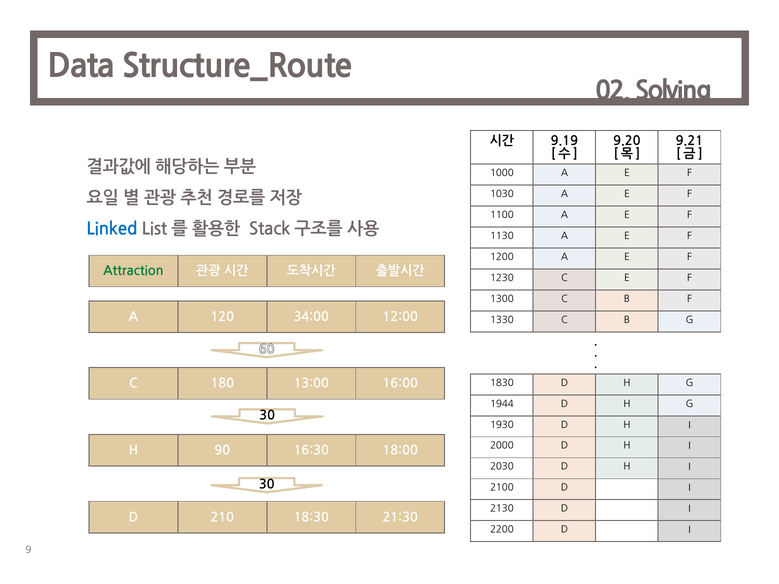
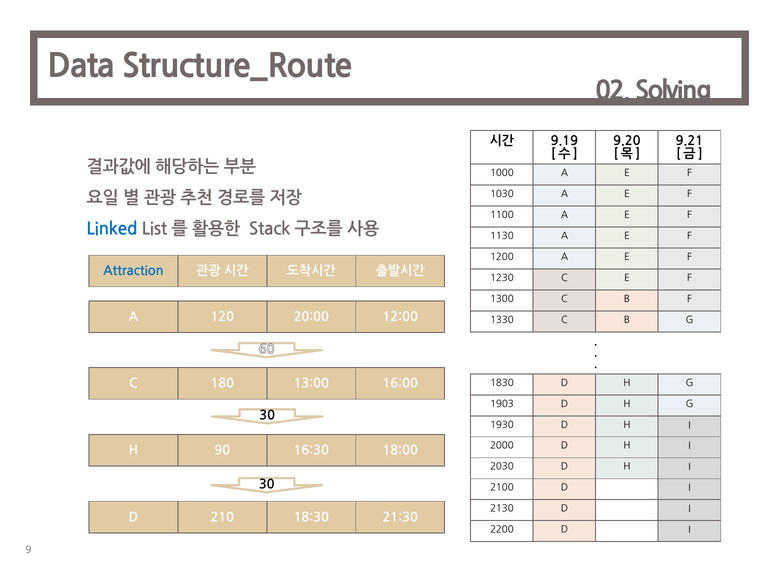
Attraction colour: green -> blue (133, 271)
34:00: 34:00 -> 20:00 (311, 317)
1944: 1944 -> 1903 (502, 404)
